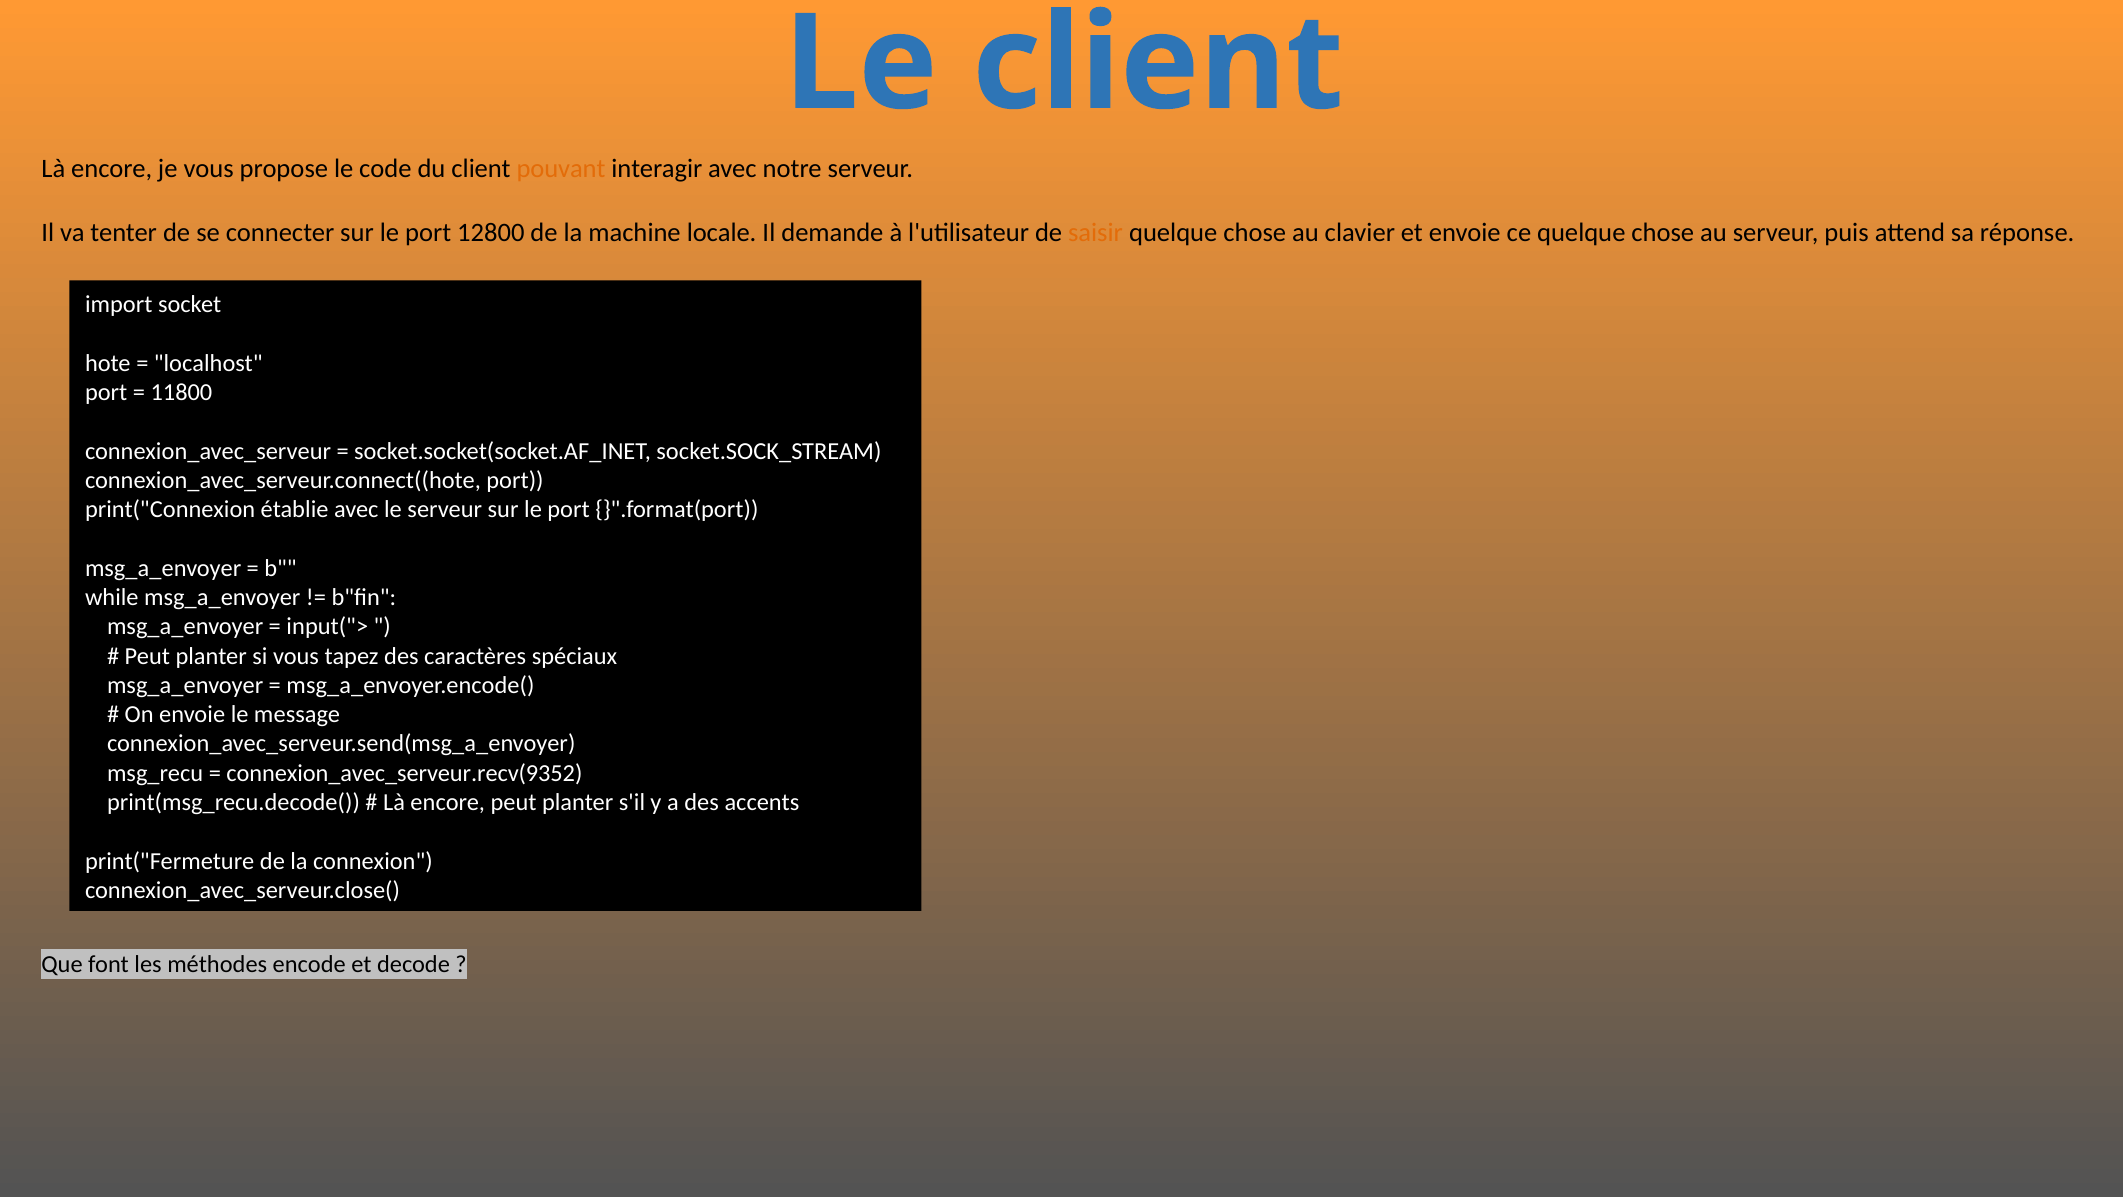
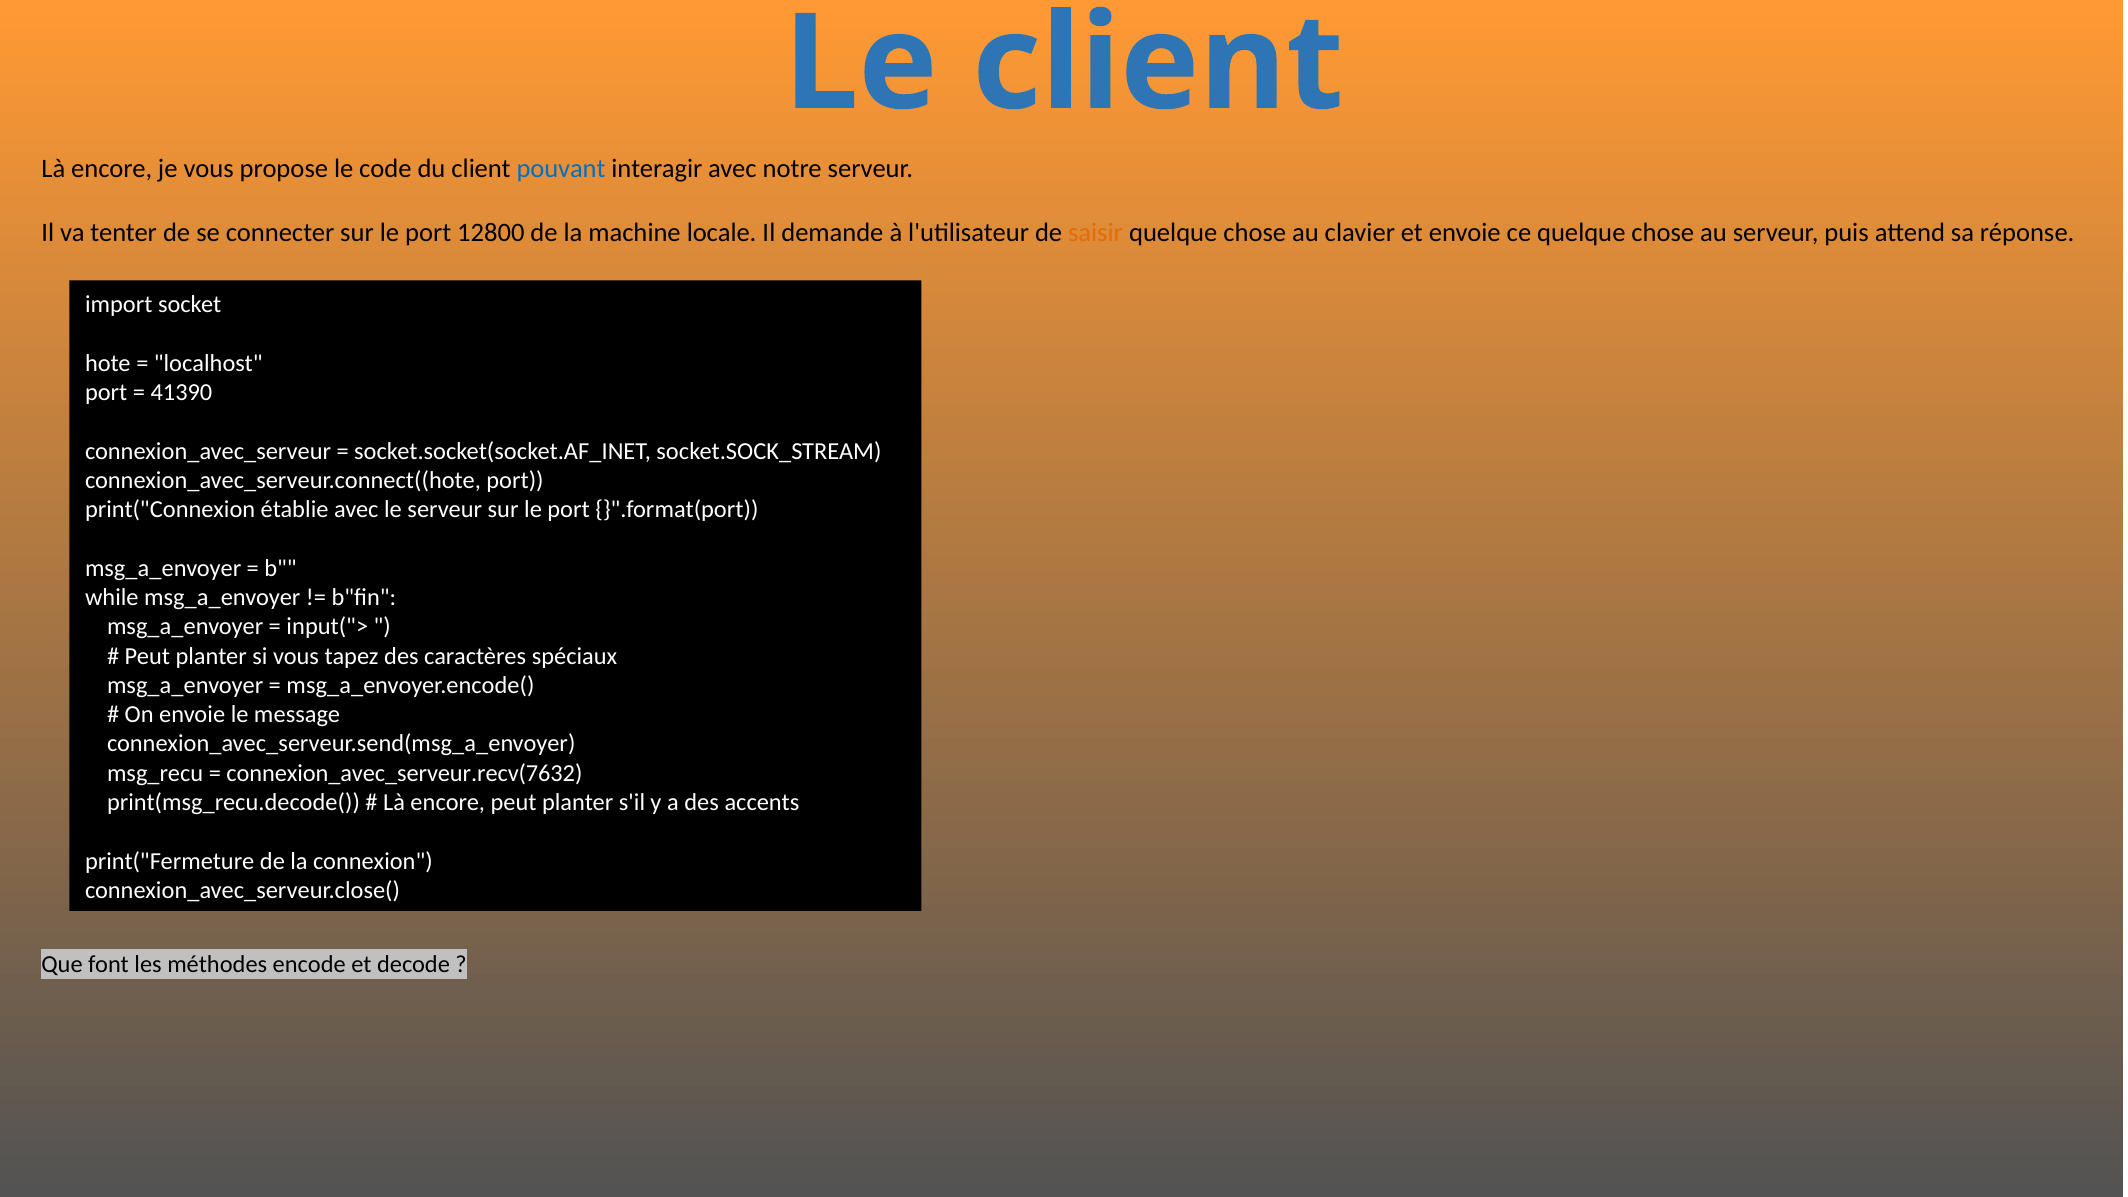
pouvant colour: orange -> blue (561, 169)
11800: 11800 -> 41390 (181, 392)
connexion_avec_serveur.recv(9352: connexion_avec_serveur.recv(9352 -> connexion_avec_serveur.recv(7632 (404, 773)
